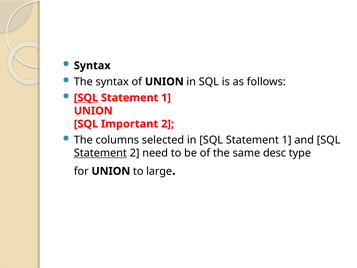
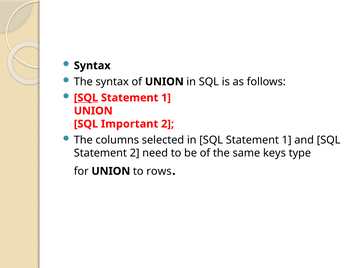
Statement underline: present -> none (100, 153)
desc: desc -> keys (274, 153)
large: large -> rows (159, 171)
